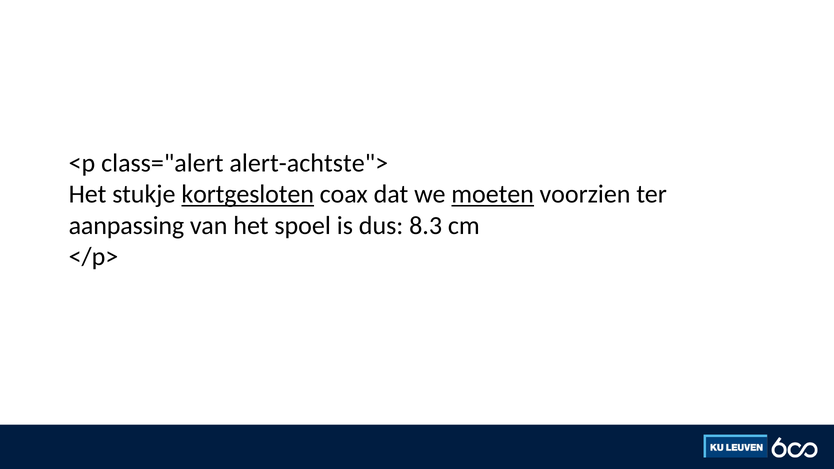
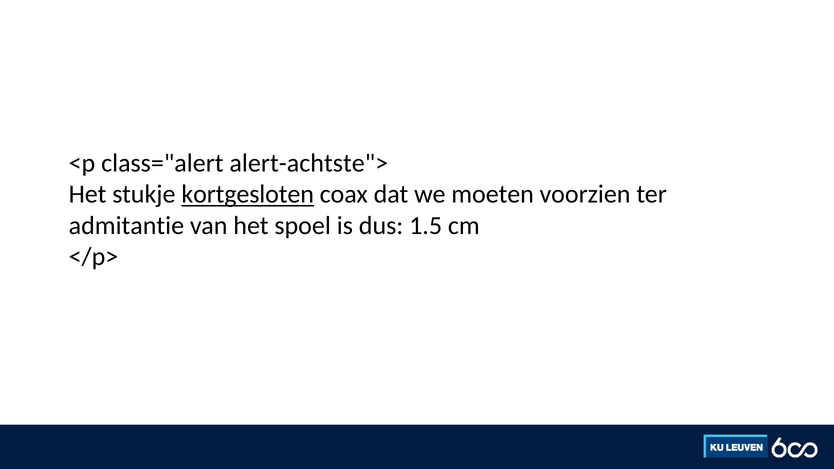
moeten underline: present -> none (493, 194)
aanpassing: aanpassing -> admitantie (126, 226)
8.3: 8.3 -> 1.5 (426, 226)
